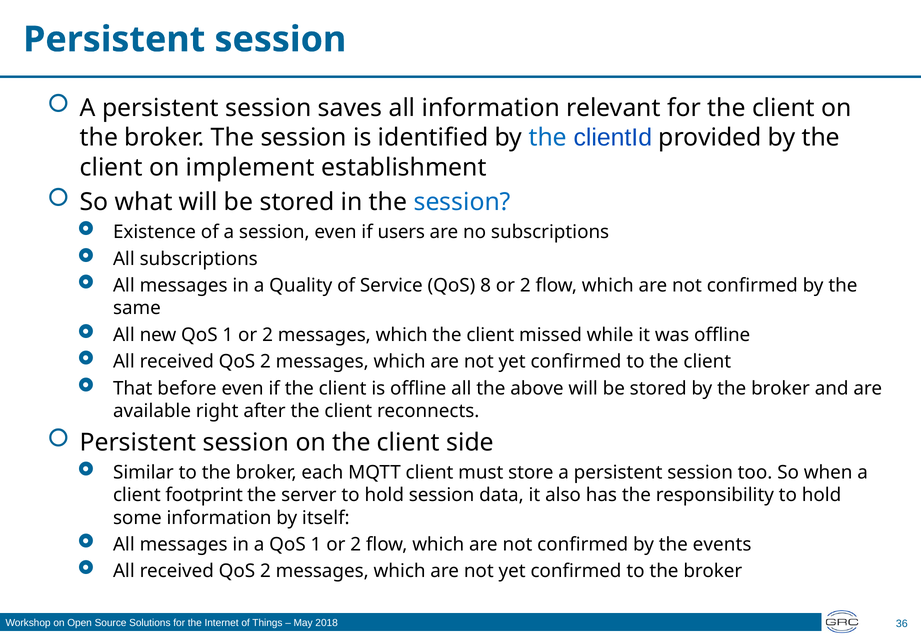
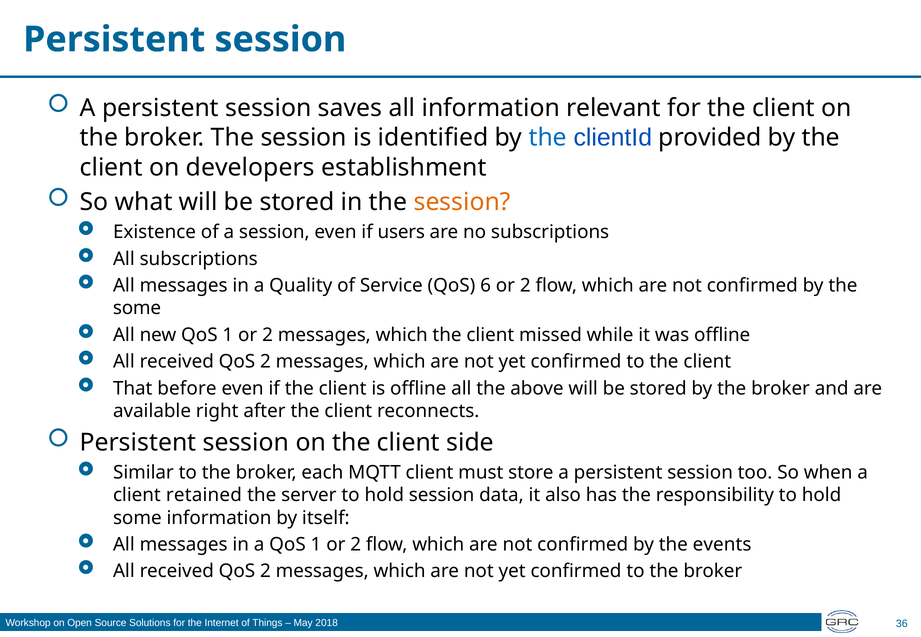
implement: implement -> developers (250, 168)
session colour: blue -> orange (462, 202)
8: 8 -> 6 (486, 286)
same: same -> some (137, 308)
footprint: footprint -> retained (204, 496)
